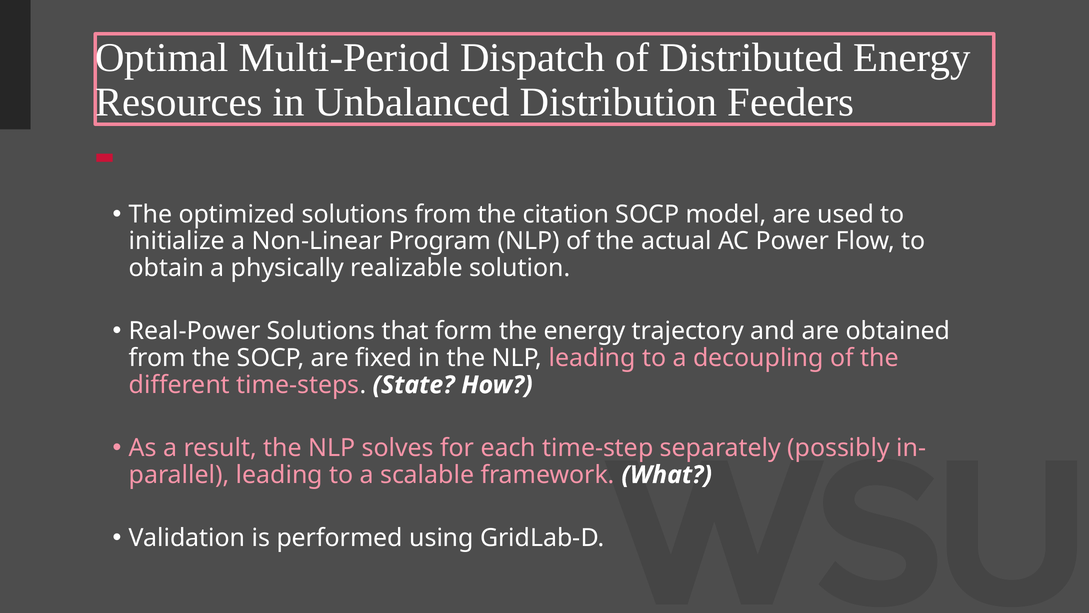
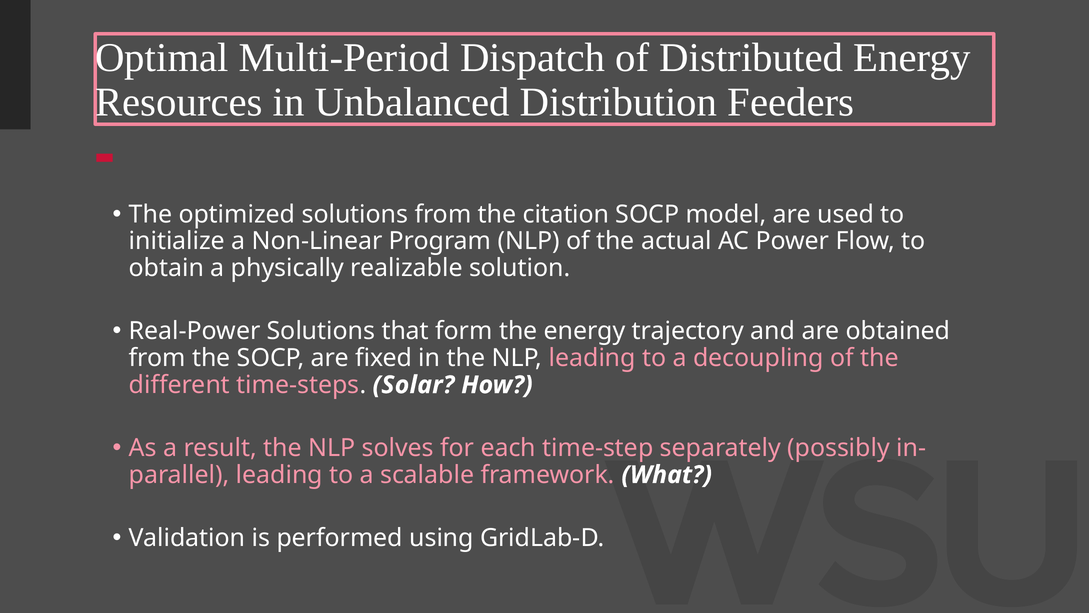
State: State -> Solar (414, 385)
